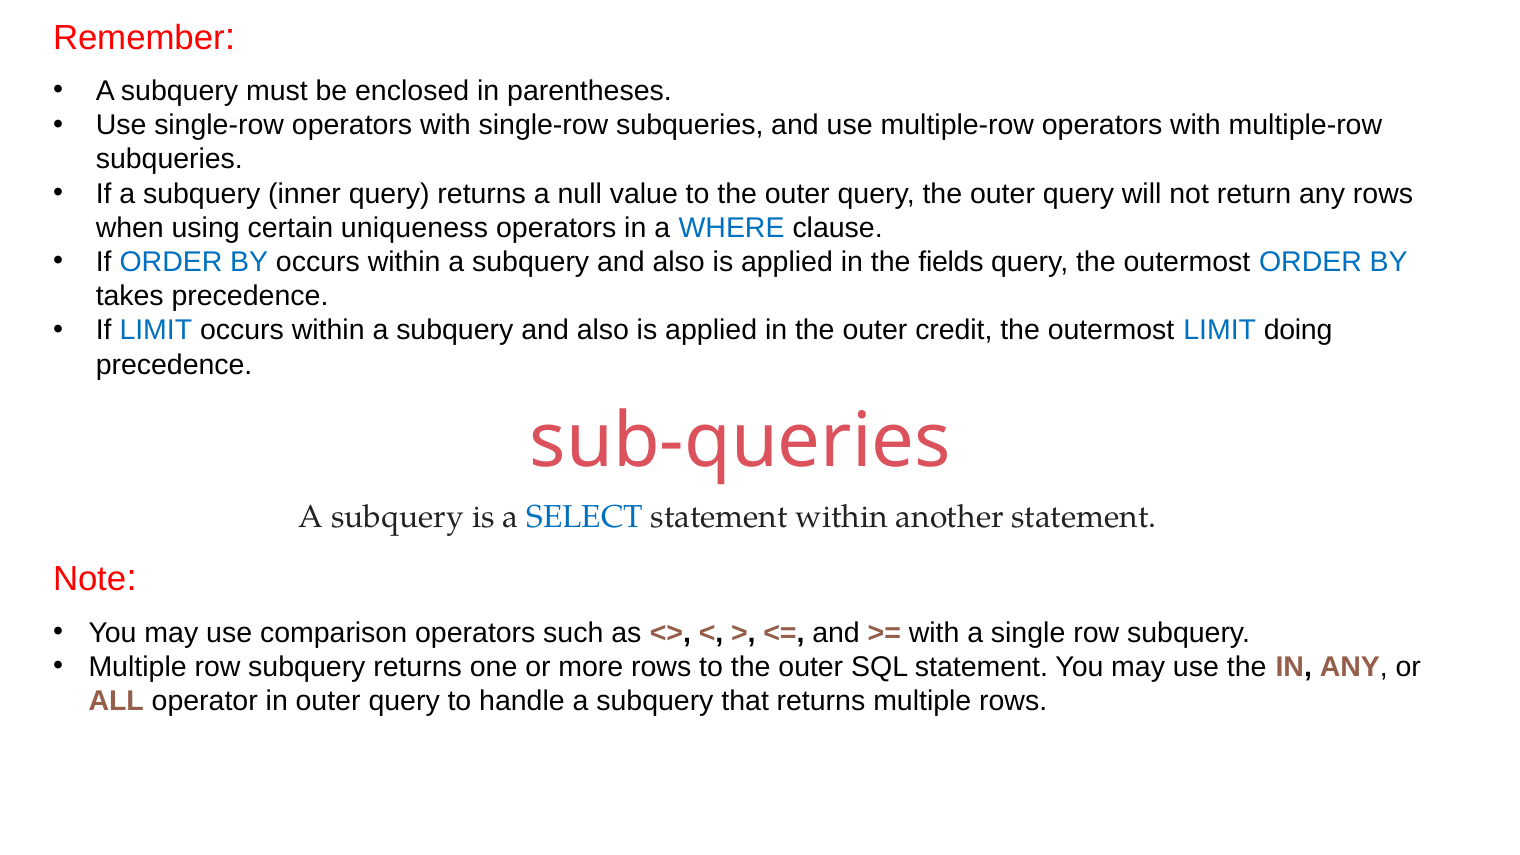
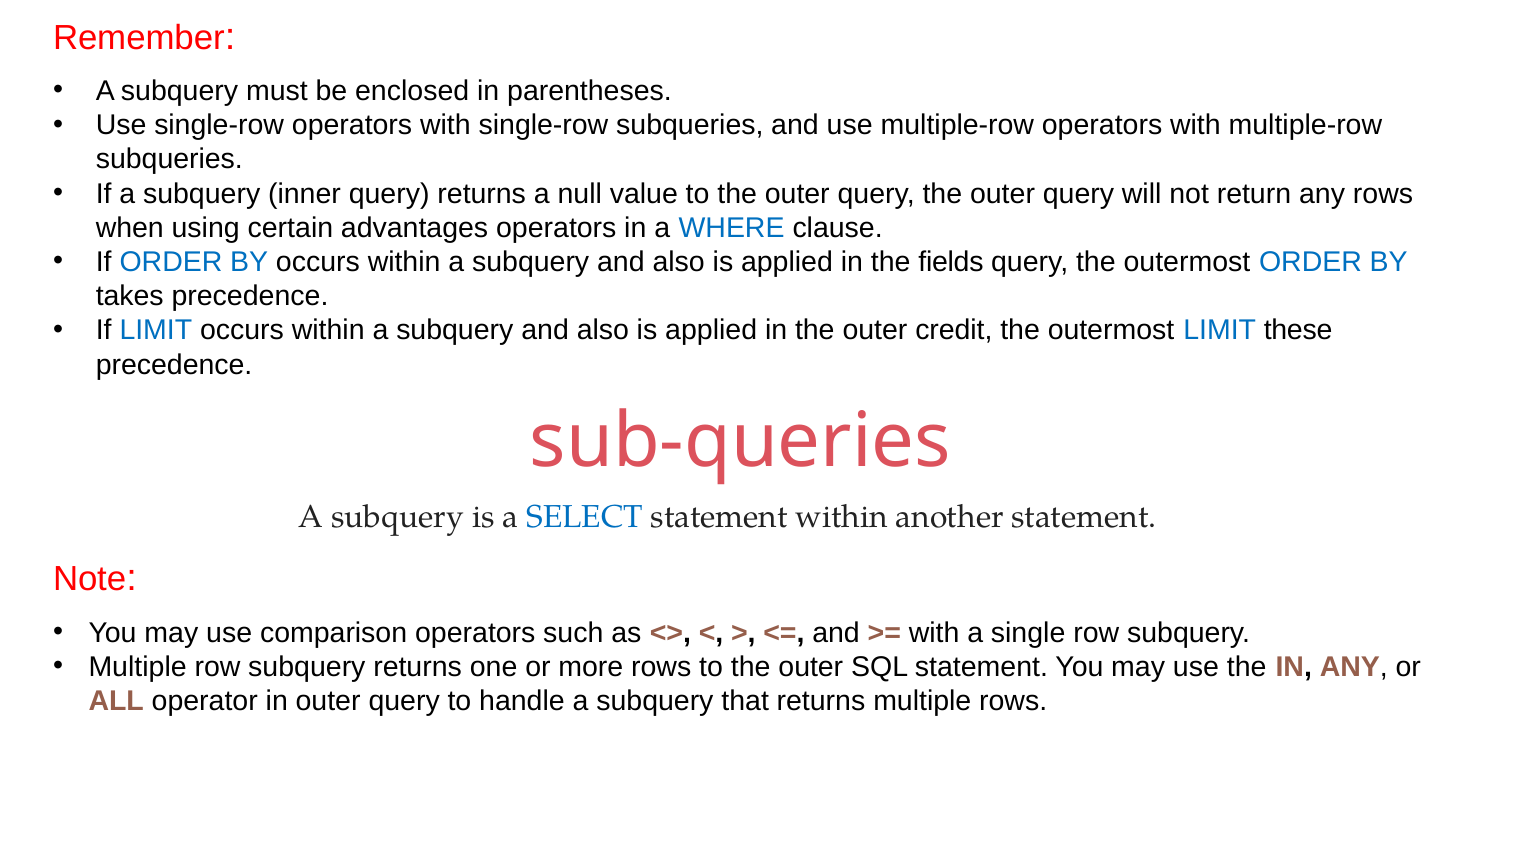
uniqueness: uniqueness -> advantages (415, 228)
doing: doing -> these (1298, 330)
